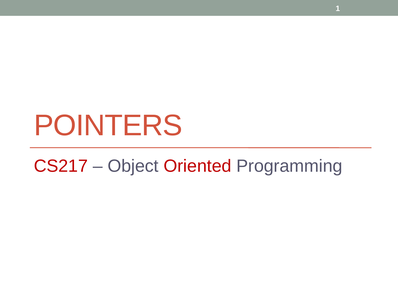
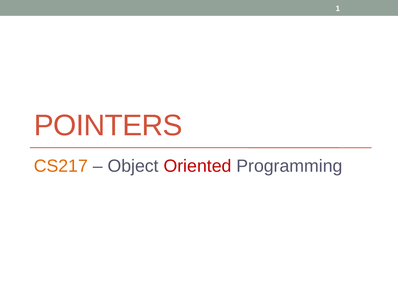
CS217 colour: red -> orange (61, 166)
